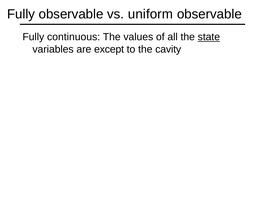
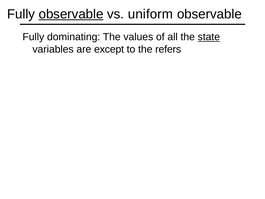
observable underline: none -> present (71, 14)
continuous: continuous -> dominating (74, 37)
cavity: cavity -> refers (168, 49)
